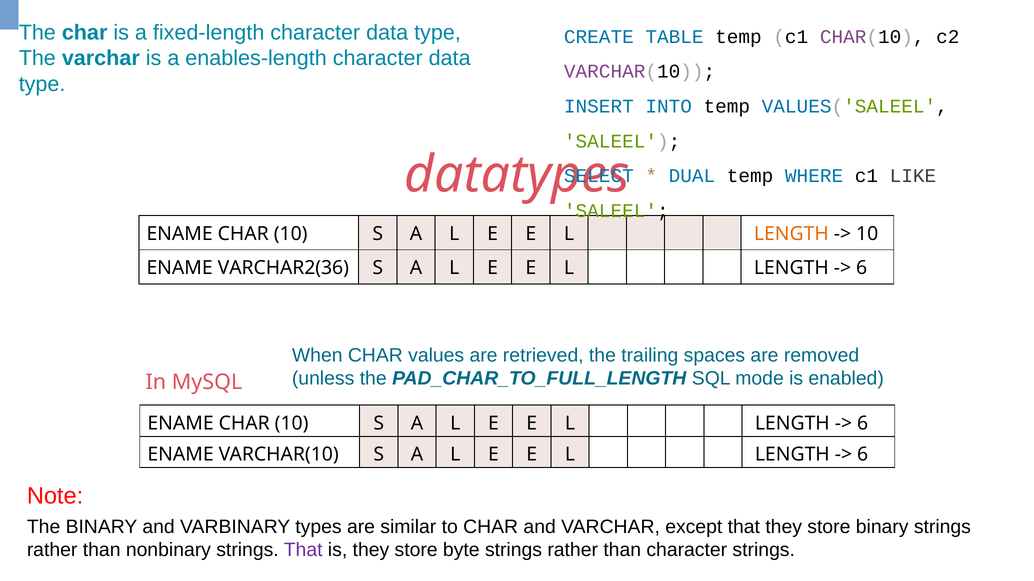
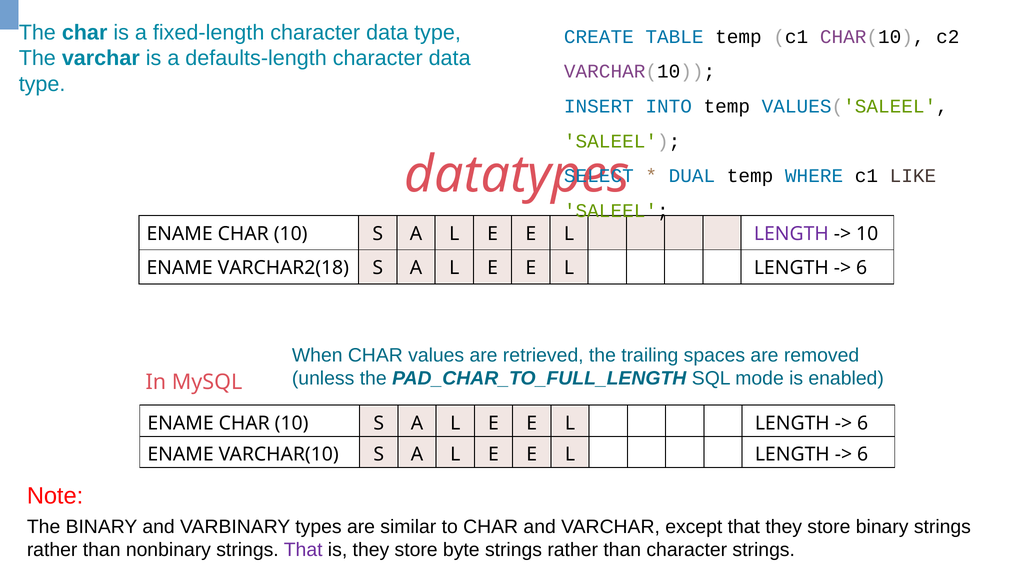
enables-length: enables-length -> defaults-length (256, 58)
LENGTH colour: orange -> purple (791, 234)
VARCHAR2(36: VARCHAR2(36 -> VARCHAR2(18 (283, 268)
